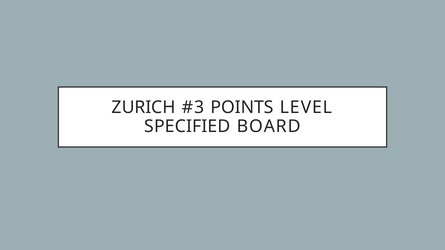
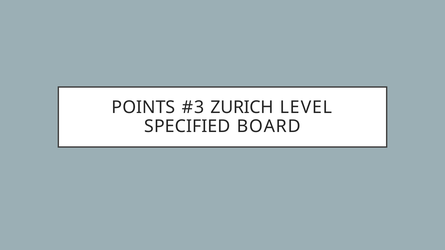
ZURICH: ZURICH -> POINTS (143, 108)
POINTS: POINTS -> ZURICH (242, 108)
